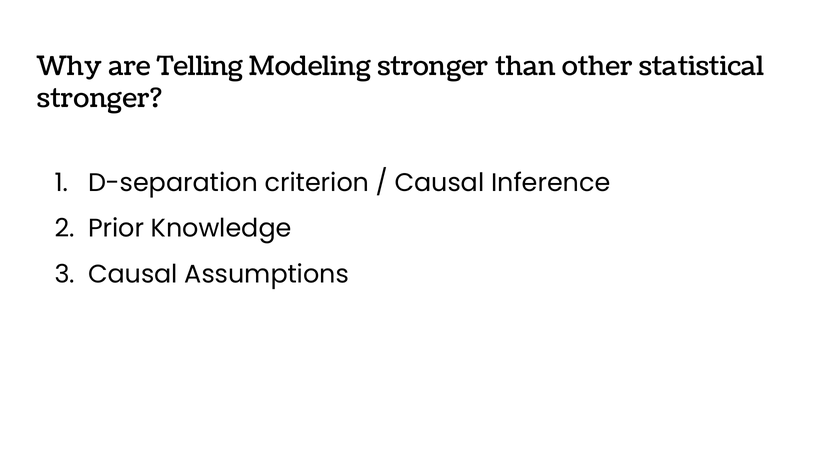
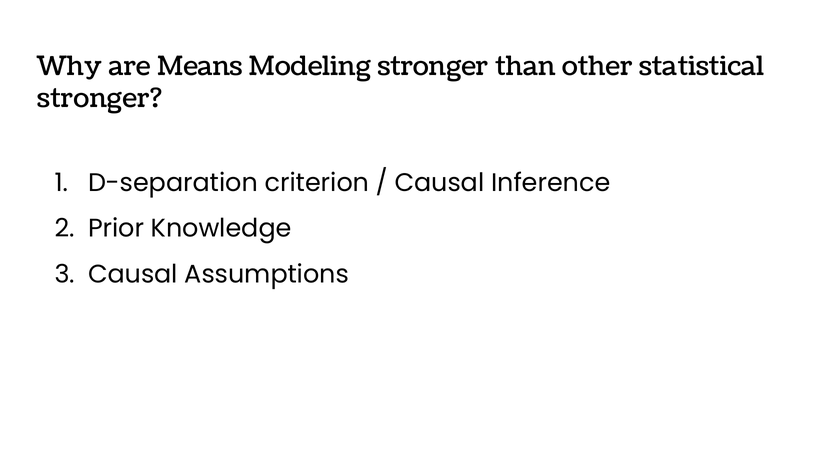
Telling: Telling -> Means (200, 67)
